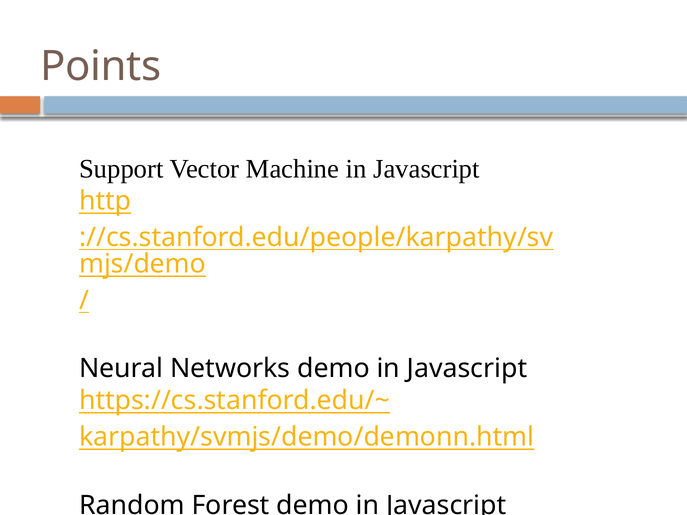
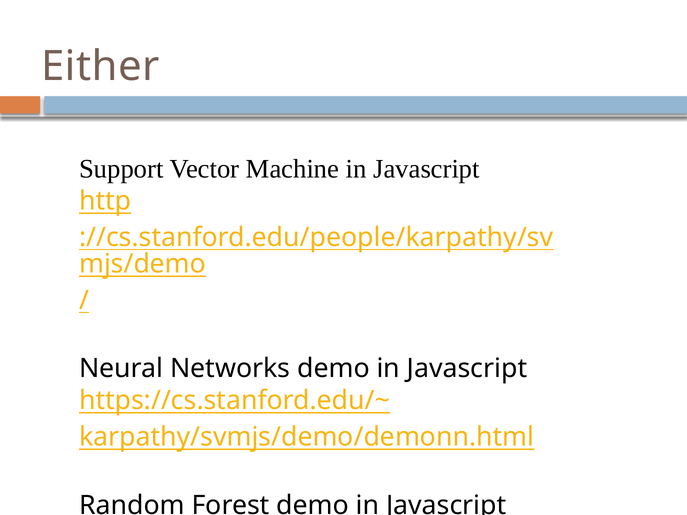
Points: Points -> Either (100, 67)
